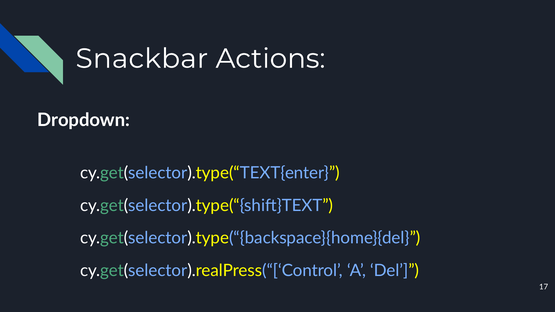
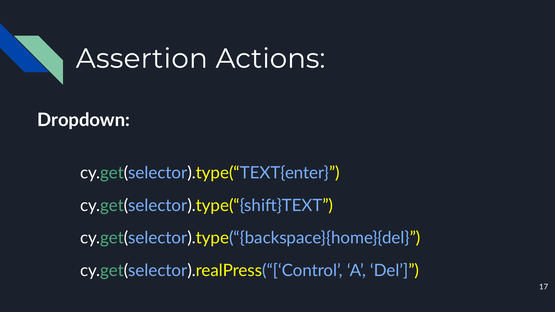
Snackbar: Snackbar -> Assertion (142, 59)
